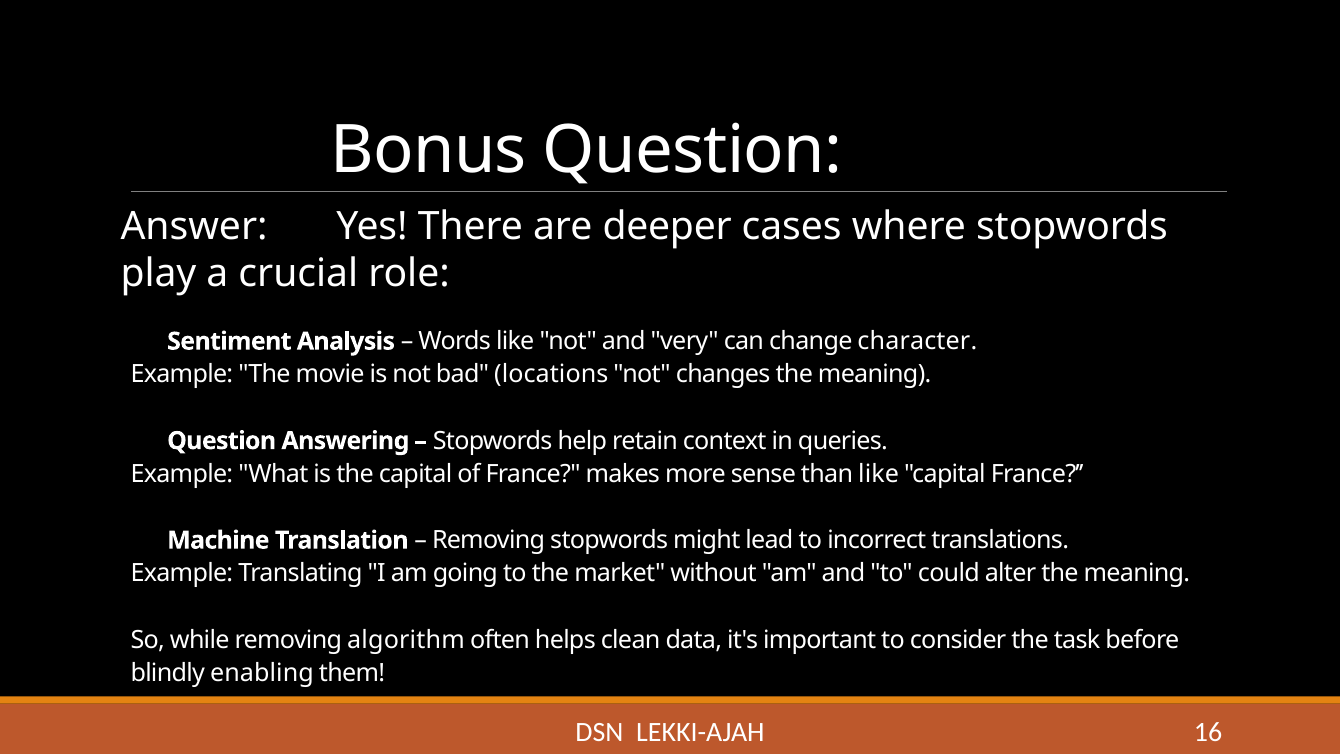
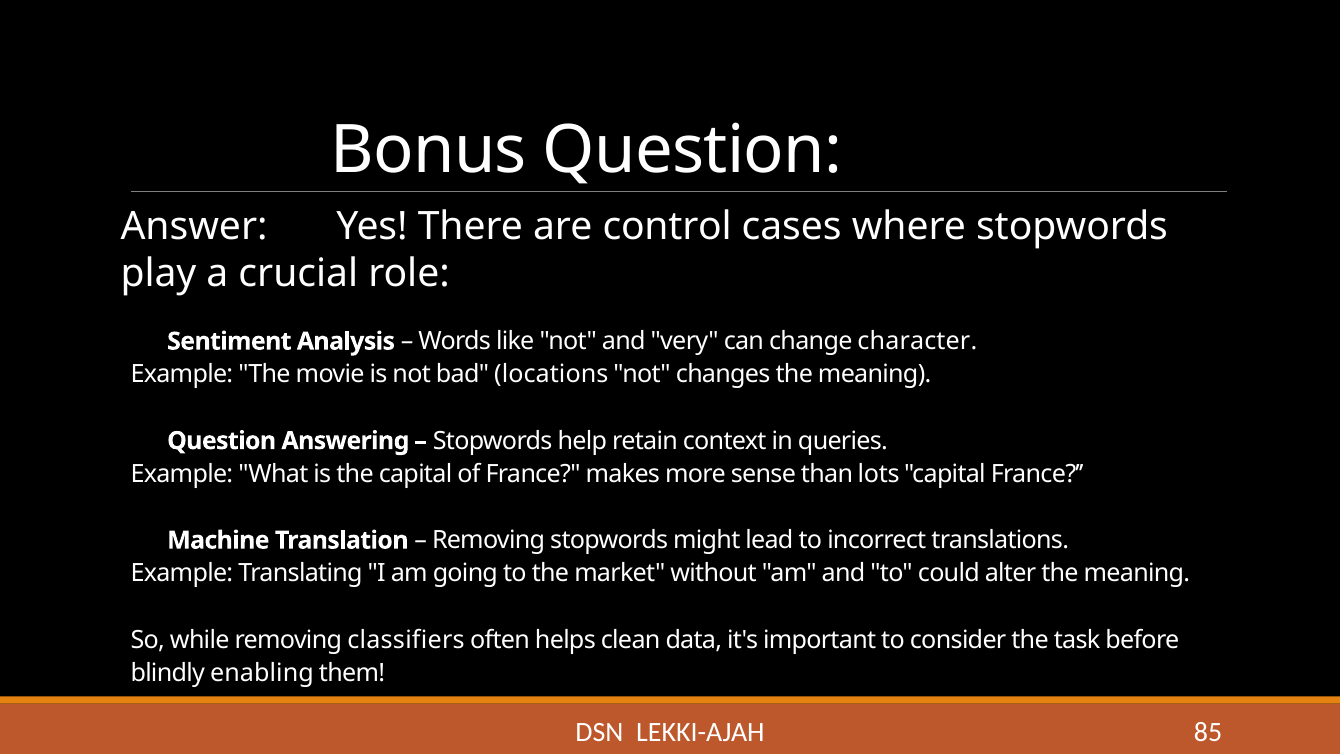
deeper: deeper -> control (667, 226)
than like: like -> lots (879, 474)
algorithm: algorithm -> classifiers (406, 640)
16: 16 -> 85 (1208, 732)
